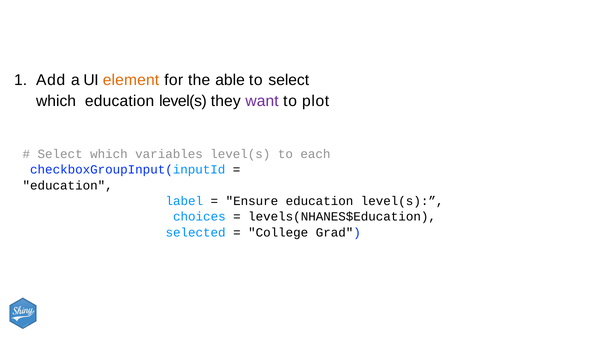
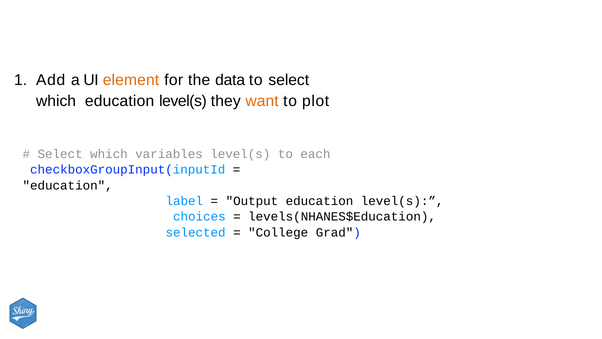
able: able -> data (230, 80)
want colour: purple -> orange (262, 101)
Ensure: Ensure -> Output (252, 201)
